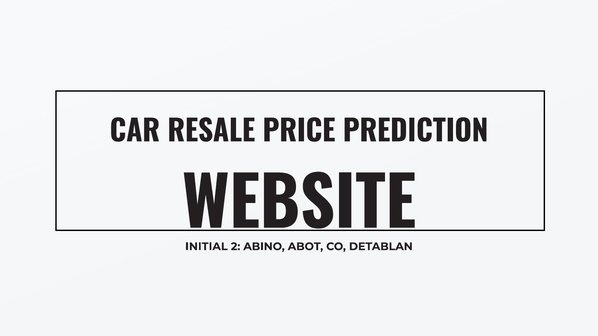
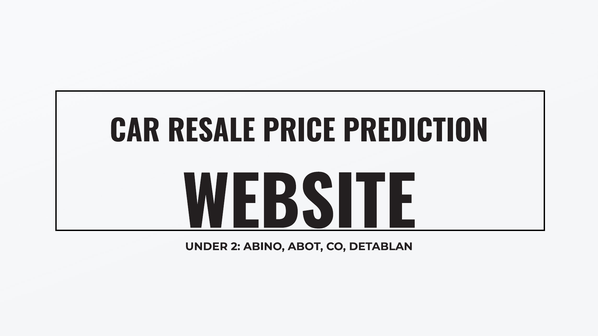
INITIAL: INITIAL -> UNDER (206, 247)
